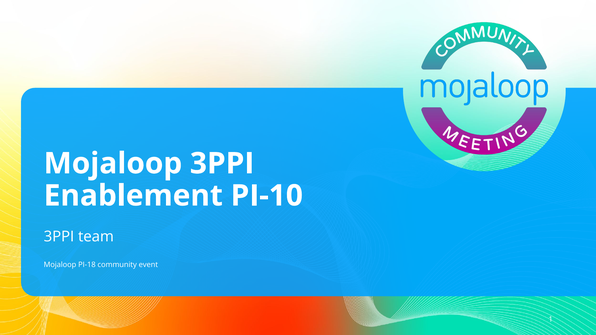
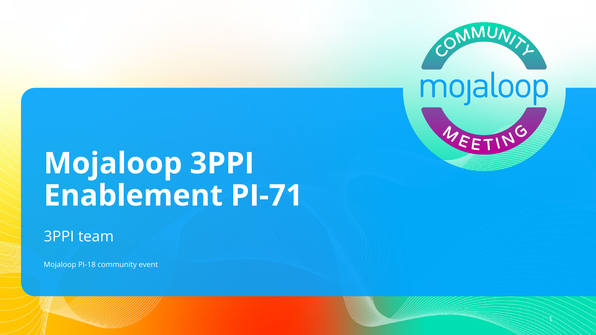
PI-10: PI-10 -> PI-71 (267, 196)
